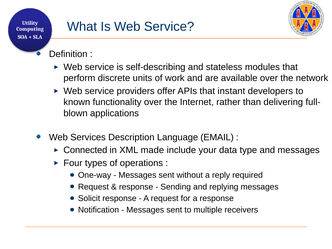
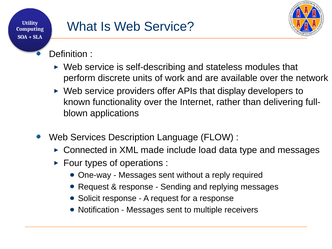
instant: instant -> display (232, 91)
EMAIL: EMAIL -> FLOW (217, 137)
your: your -> load (208, 150)
